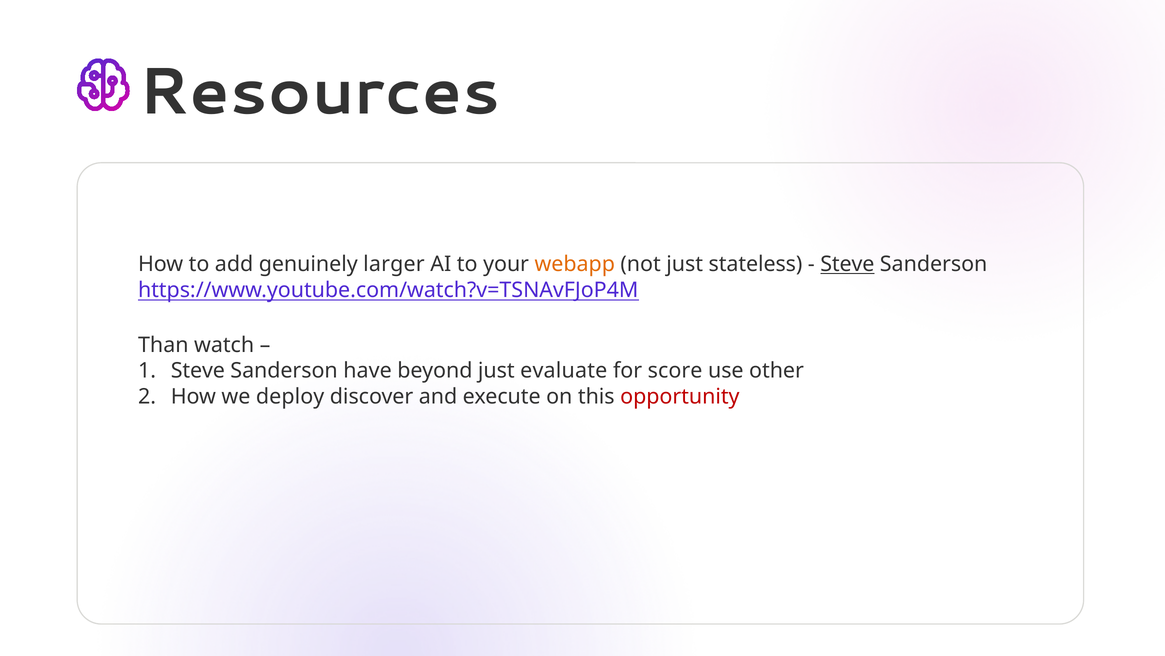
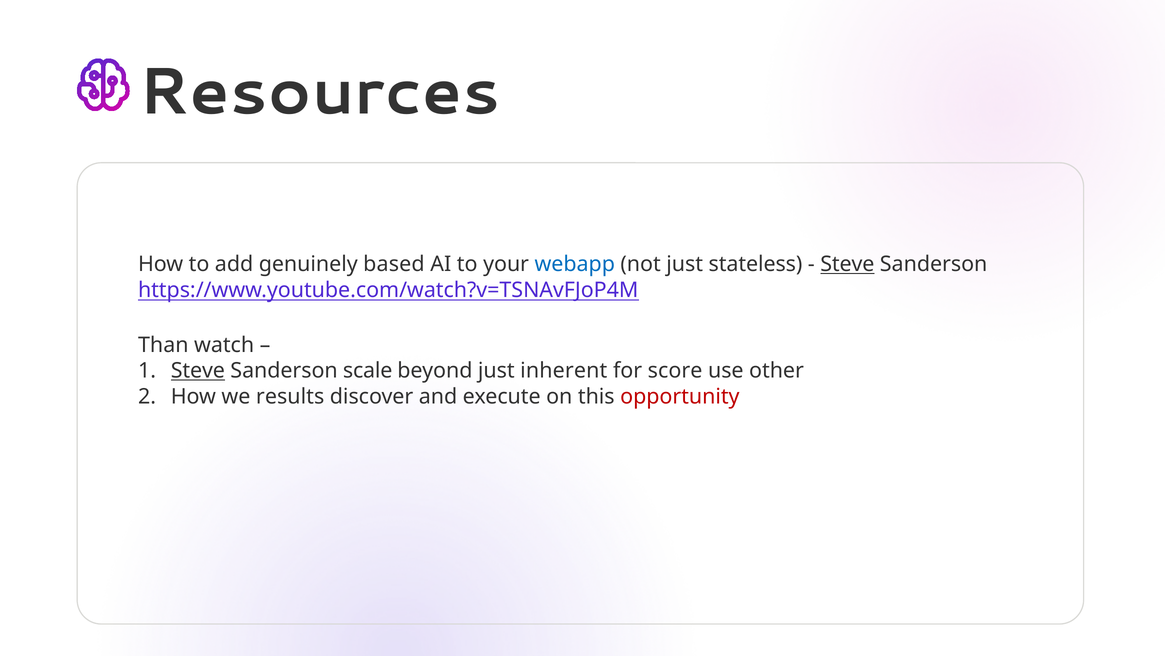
larger: larger -> based (394, 264)
webapp colour: orange -> blue (575, 264)
Steve underline: none -> present (198, 370)
have: have -> scale (368, 370)
evaluate: evaluate -> inherent (564, 370)
deploy: deploy -> results (290, 396)
